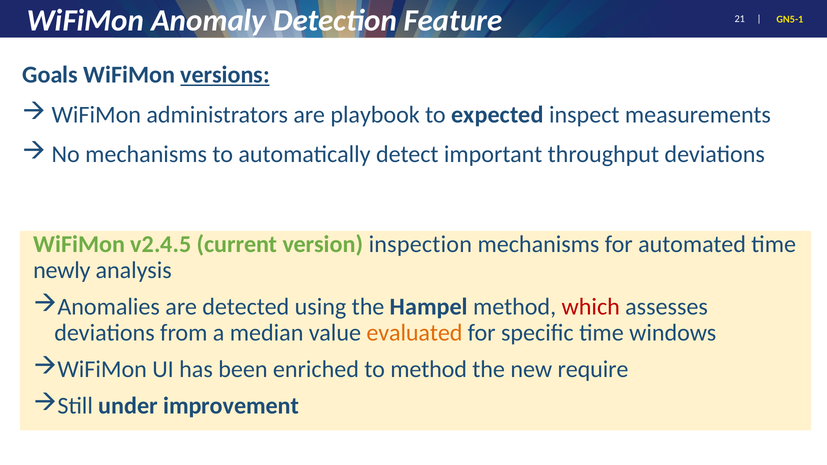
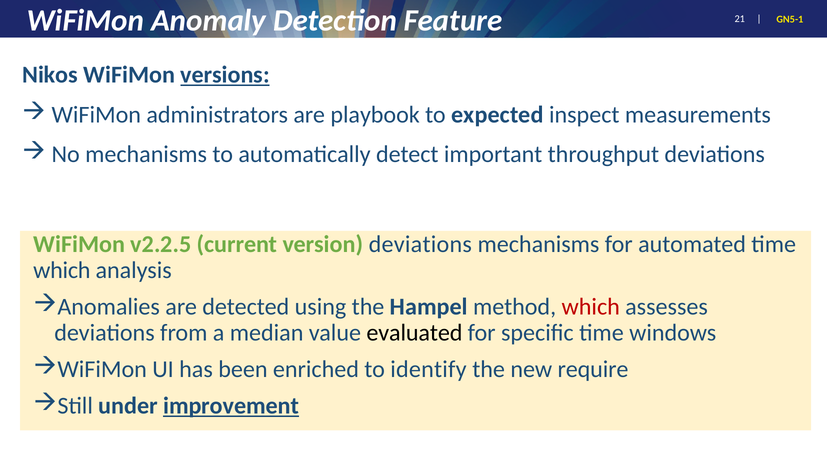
Goals: Goals -> Nikos (50, 75)
v2.4.5: v2.4.5 -> v2.2.5 (161, 245)
version inspection: inspection -> deviations (420, 245)
newly: newly -> which (62, 271)
evaluated colour: orange -> black (414, 333)
to method: method -> identify (428, 370)
improvement underline: none -> present (231, 406)
